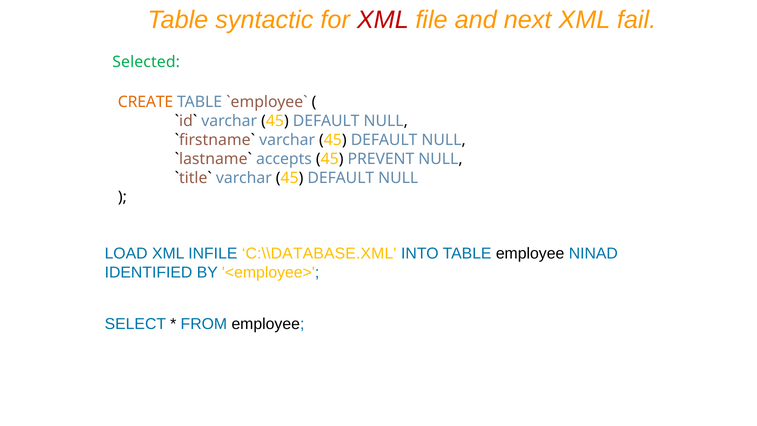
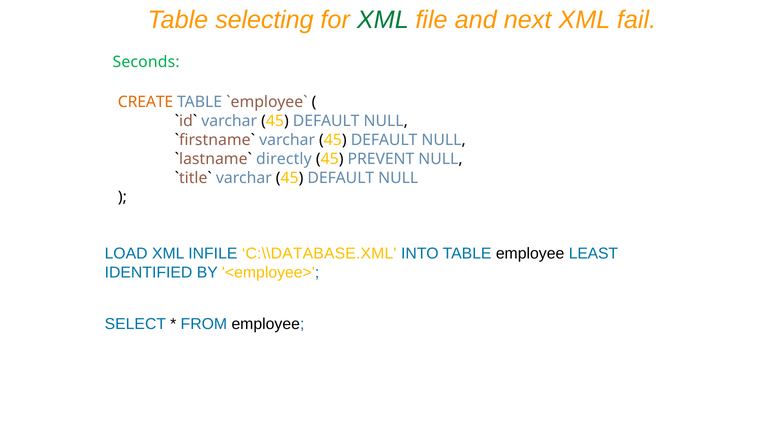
syntactic: syntactic -> selecting (264, 20)
XML colour: red -> green (383, 20)
Selected: Selected -> Seconds (146, 62)
accepts: accepts -> directly (284, 159)
NINAD: NINAD -> LEAST (593, 253)
